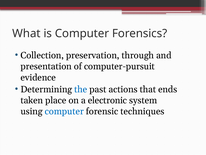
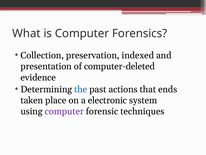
through: through -> indexed (138, 55)
computer-pursuit: computer-pursuit -> computer-deleted (119, 66)
computer colour: blue -> purple (64, 111)
